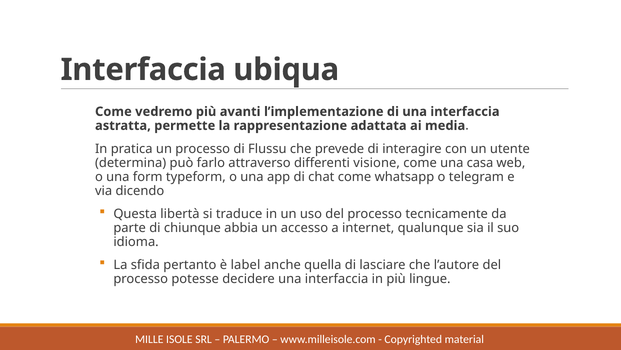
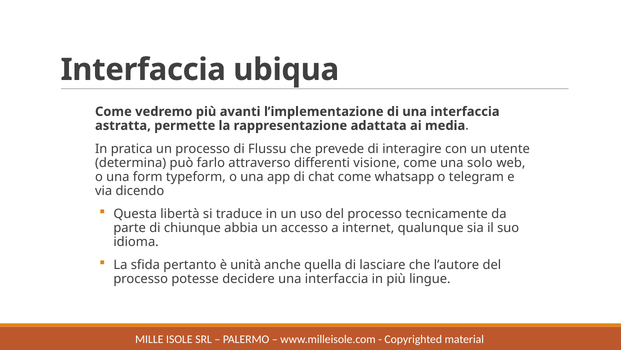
casa: casa -> solo (480, 162)
label: label -> unità (246, 264)
